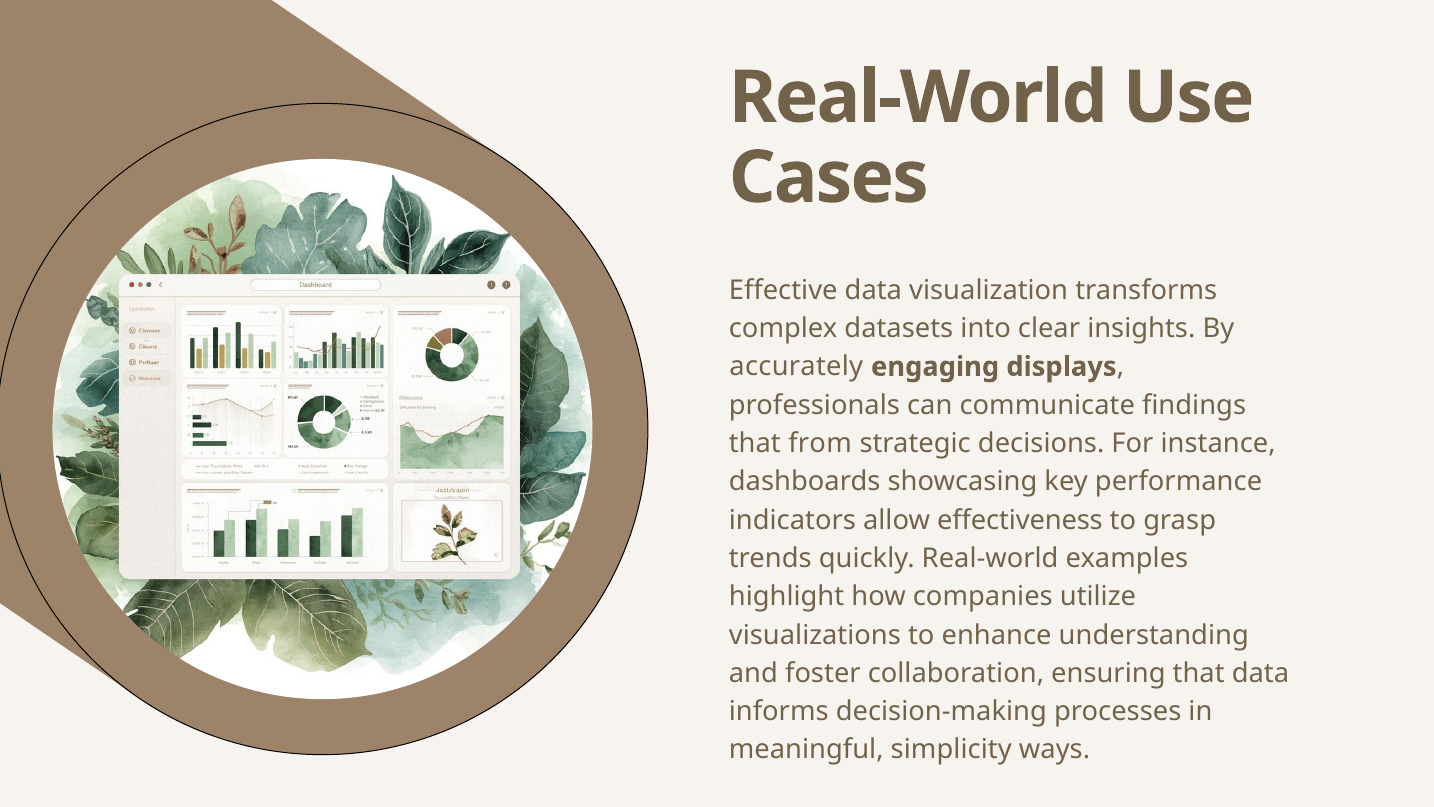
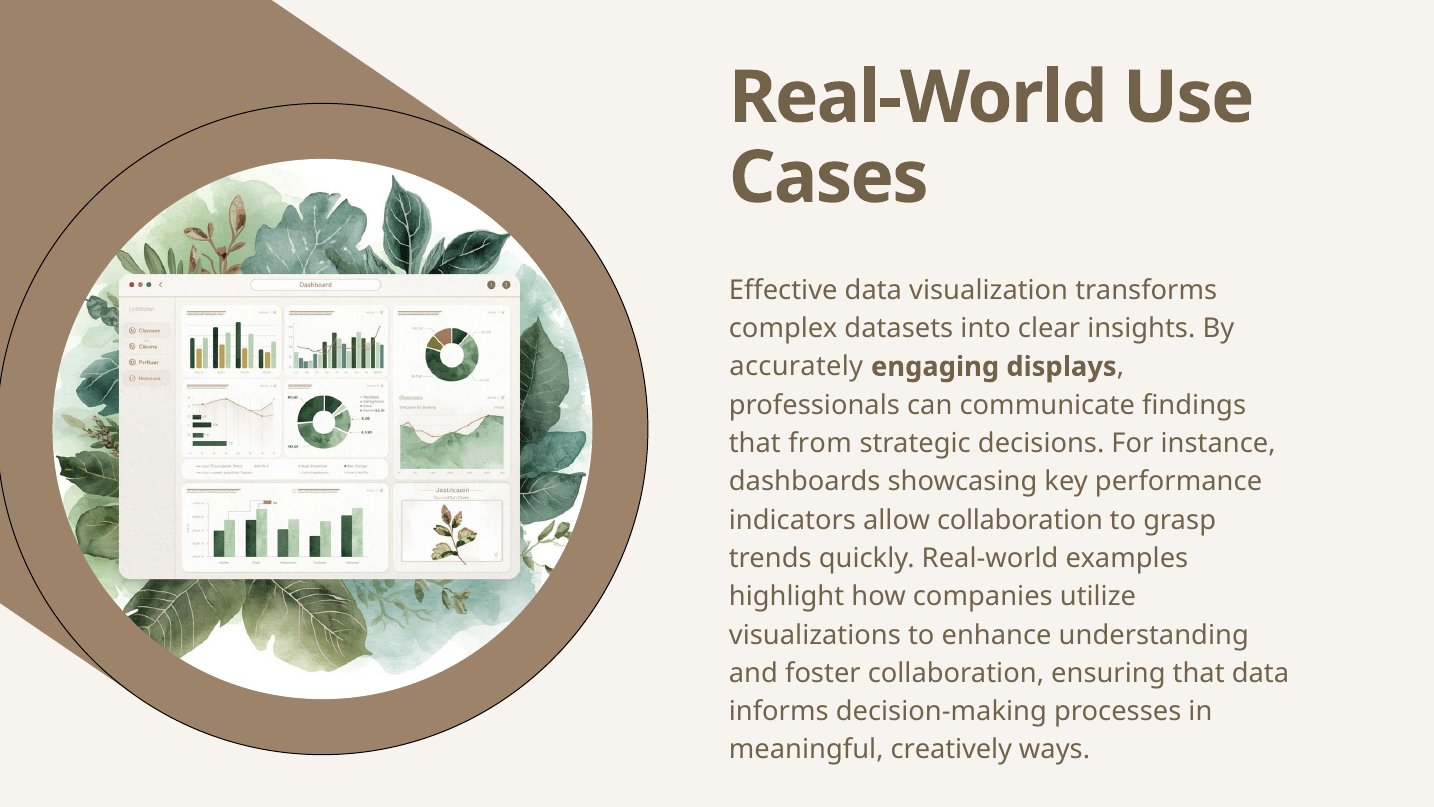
allow effectiveness: effectiveness -> collaboration (1020, 520)
simplicity: simplicity -> creatively (951, 750)
